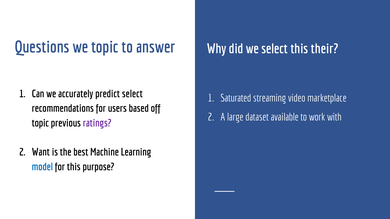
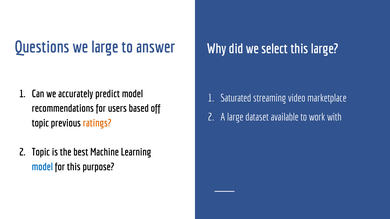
we topic: topic -> large (105, 47)
this their: their -> large (325, 49)
predict select: select -> model (132, 94)
ratings colour: purple -> orange (97, 123)
Want: Want -> Topic (41, 152)
